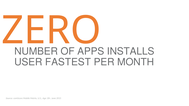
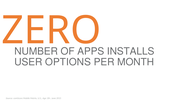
FASTEST: FASTEST -> OPTIONS (68, 62)
